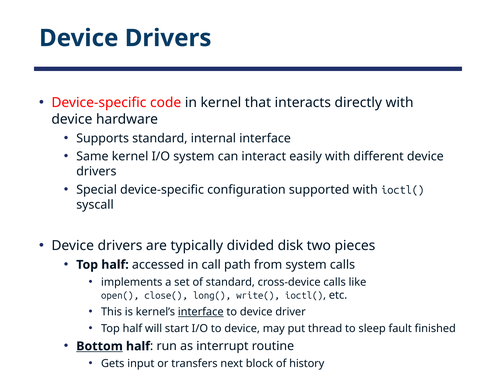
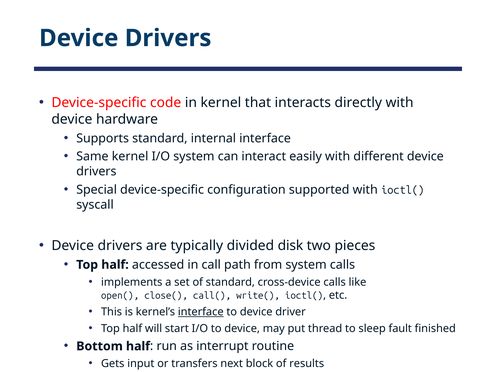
long(: long( -> call( (212, 296)
Bottom underline: present -> none (100, 346)
history: history -> results (307, 364)
